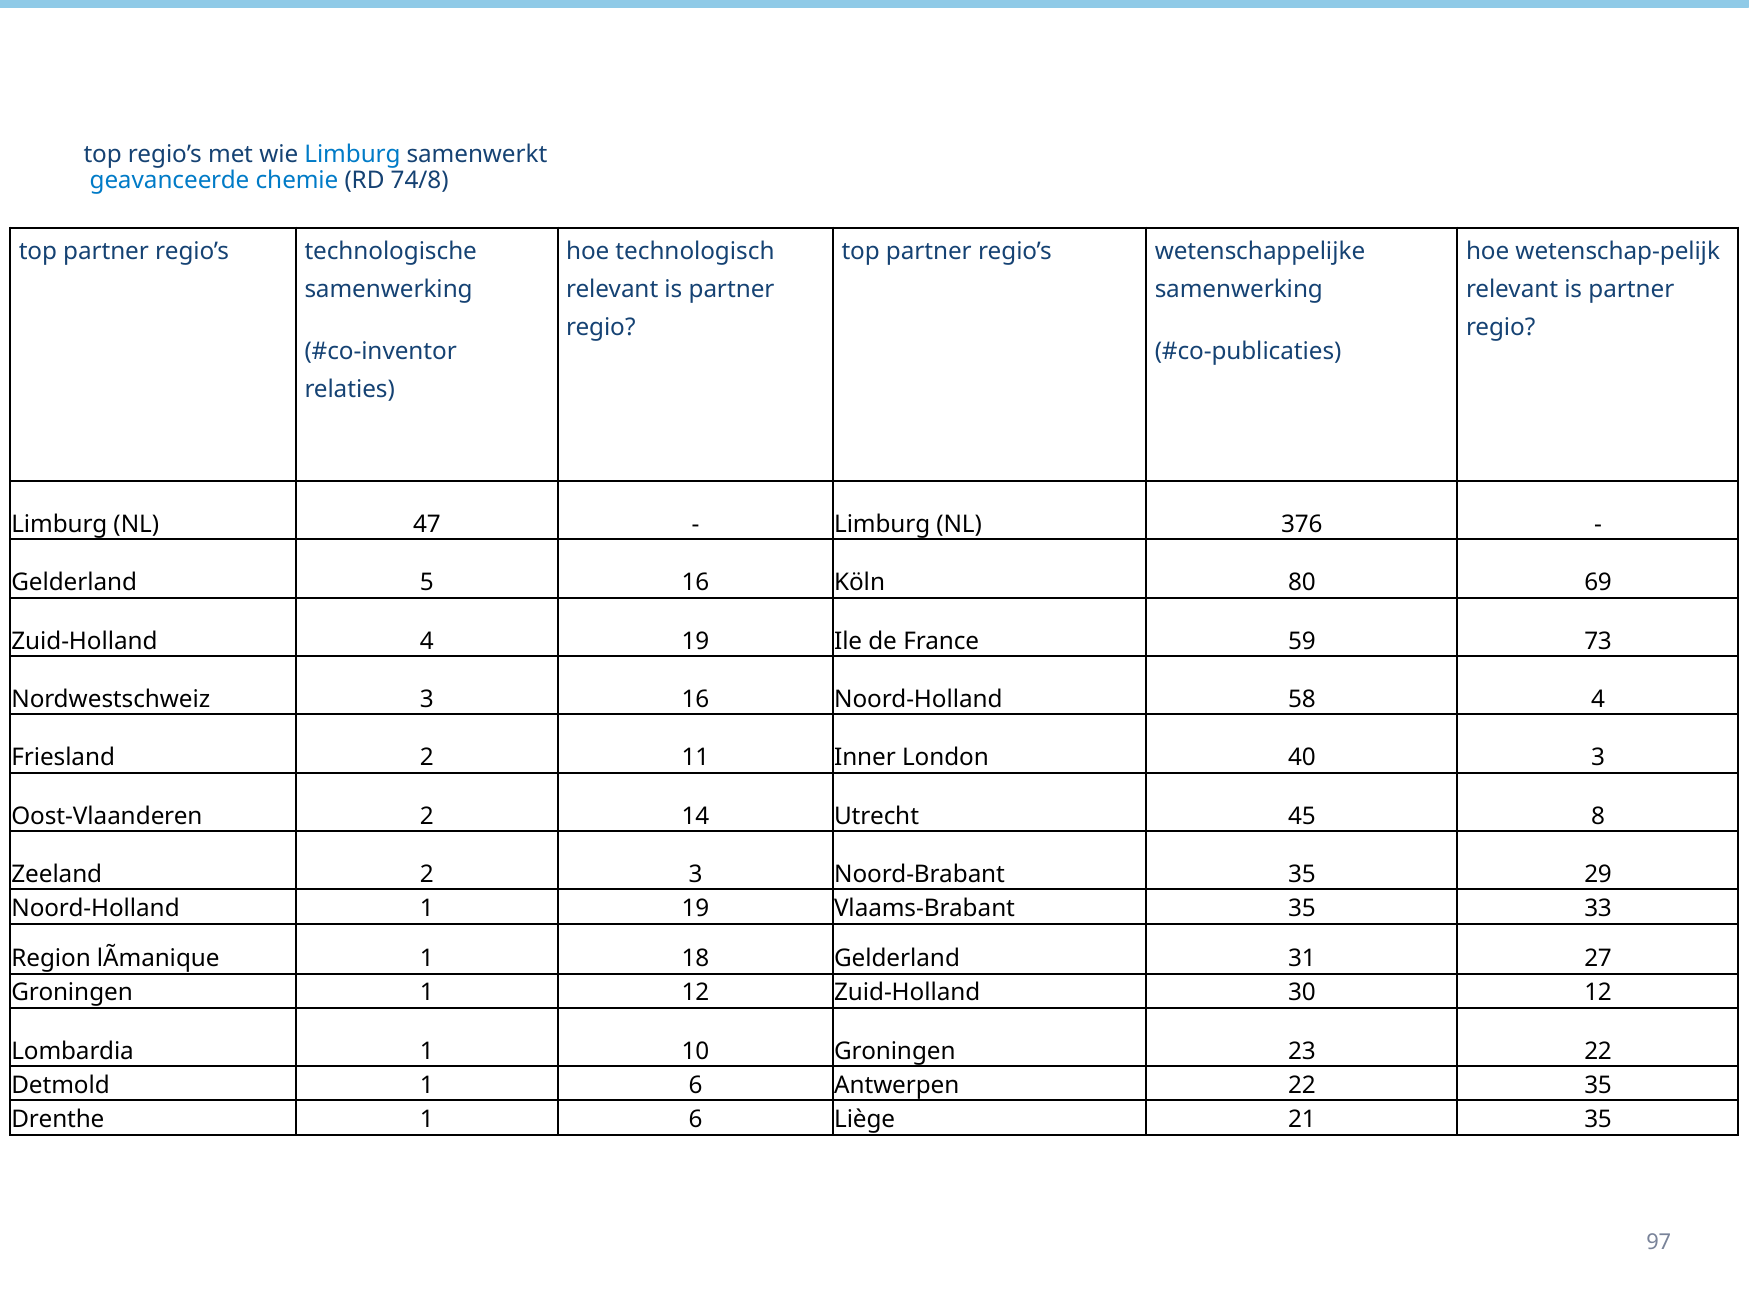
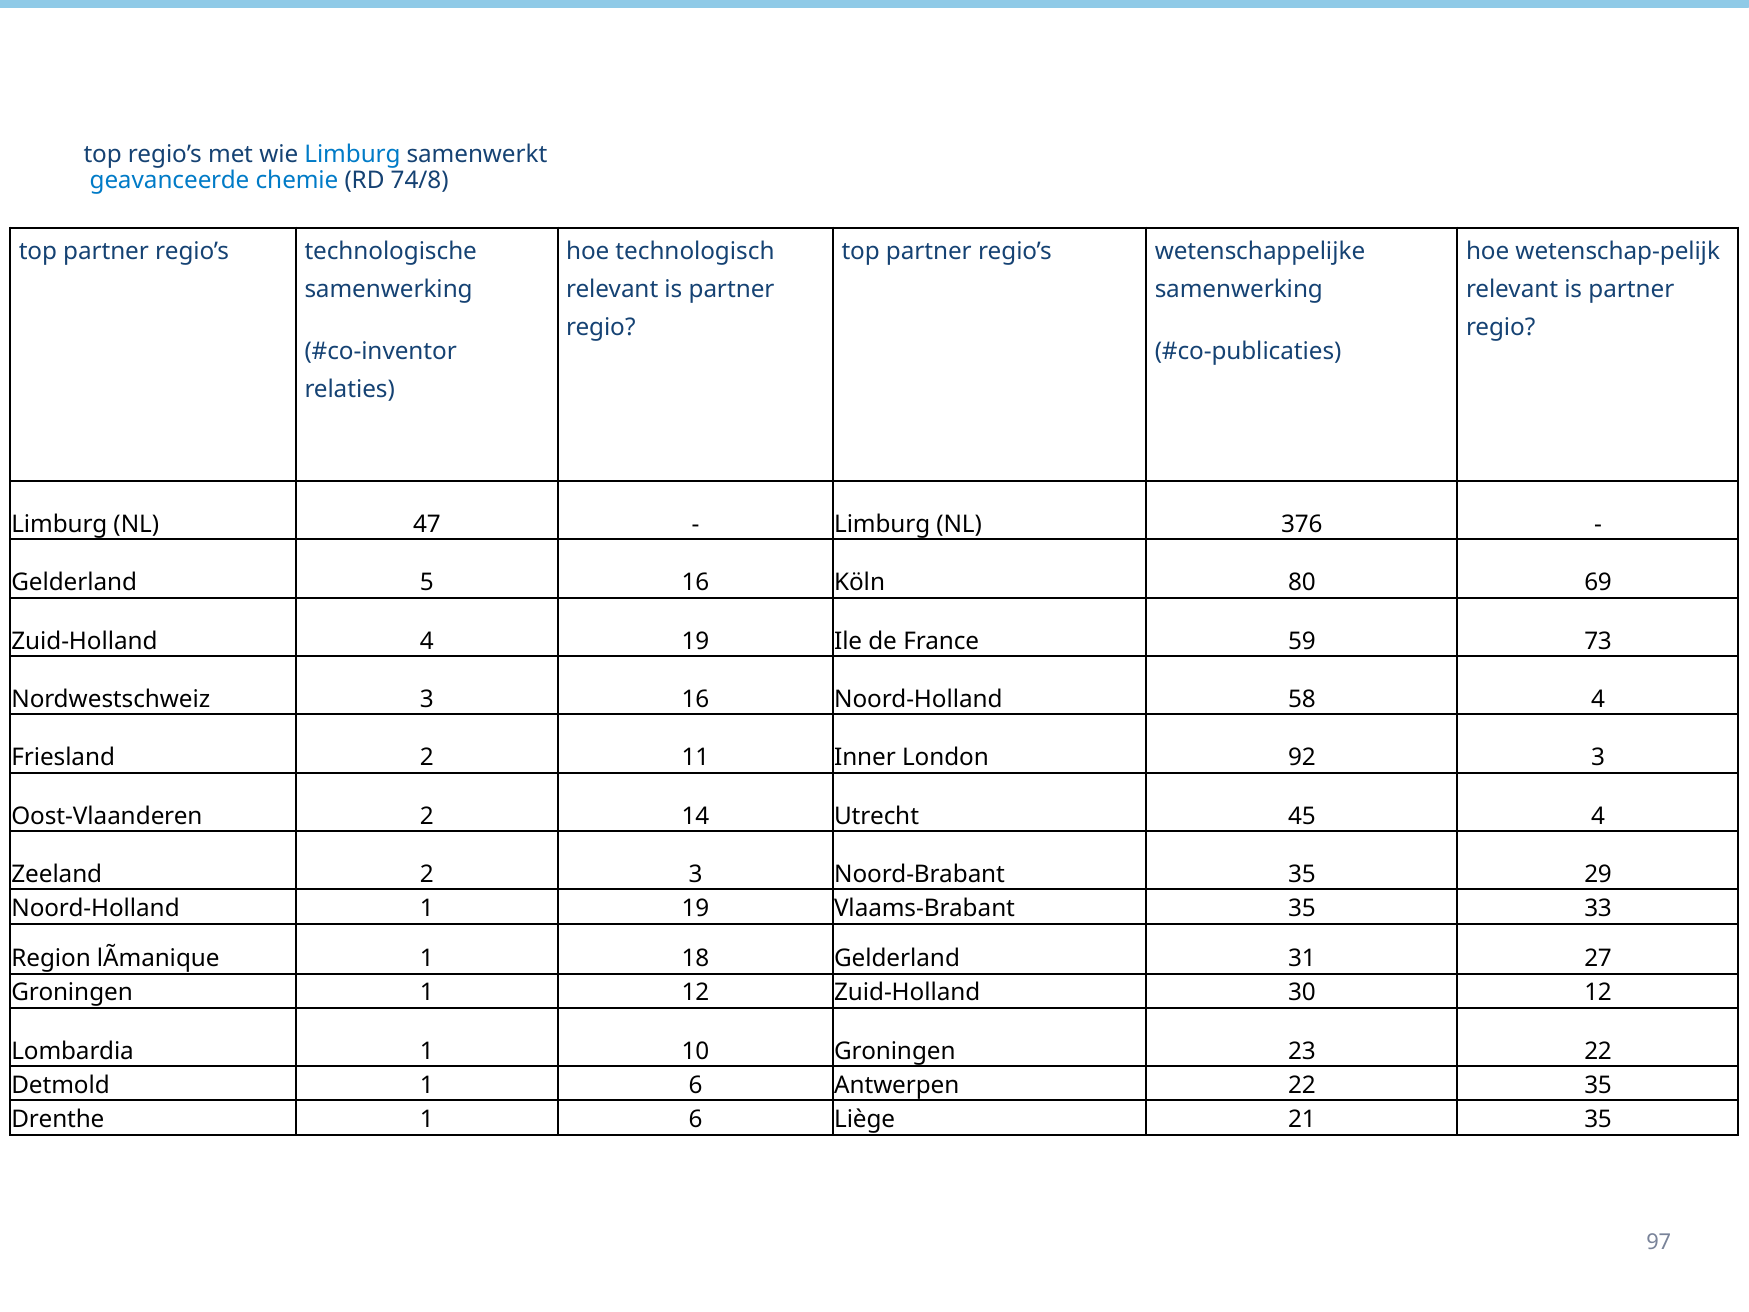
40: 40 -> 92 (1302, 758)
45 8: 8 -> 4 (1598, 816)
